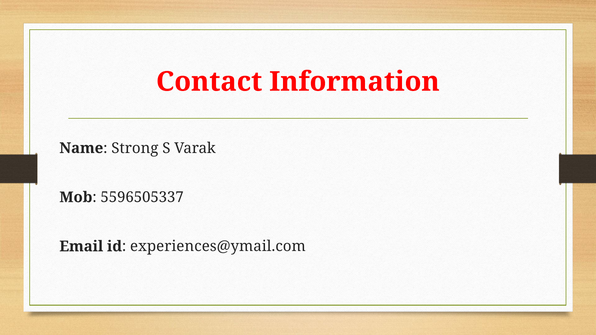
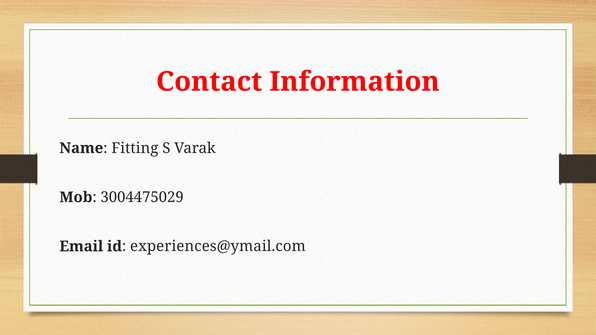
Strong: Strong -> Fitting (135, 148)
5596505337: 5596505337 -> 3004475029 (142, 197)
